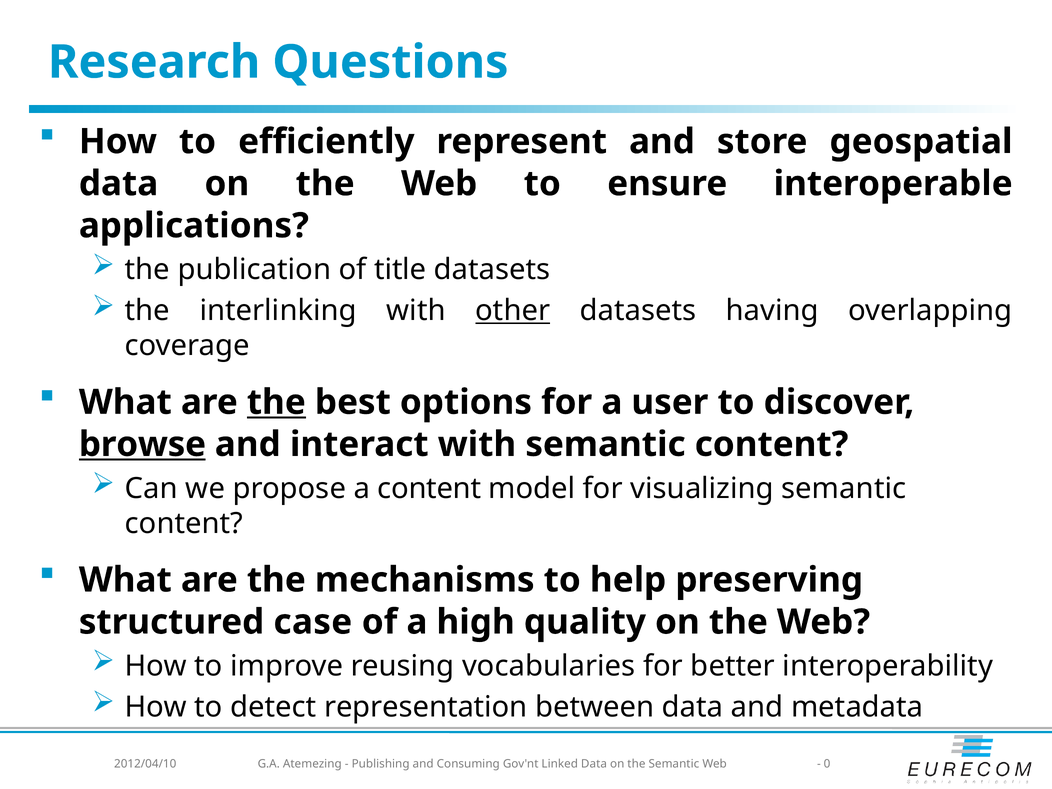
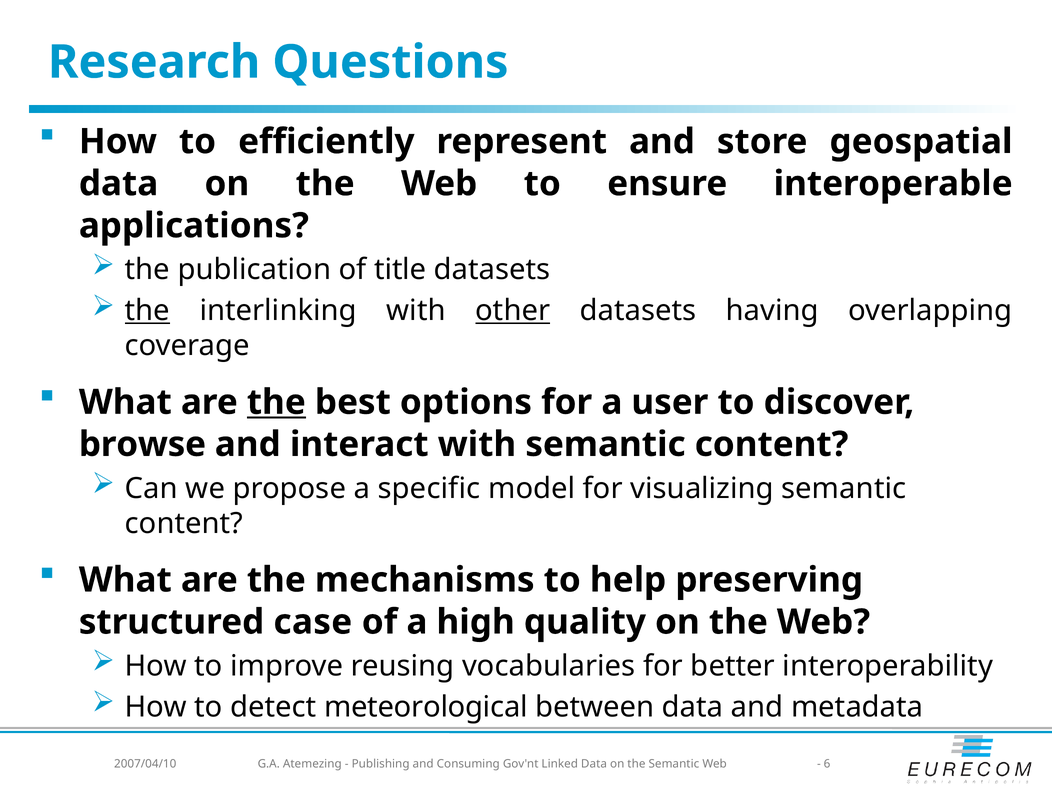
the underline: none -> present (147, 311)
browse underline: present -> none (142, 444)
a content: content -> specific (429, 488)
representation: representation -> meteorological (426, 707)
2012/04/10: 2012/04/10 -> 2007/04/10 (145, 764)
0: 0 -> 6 (827, 764)
